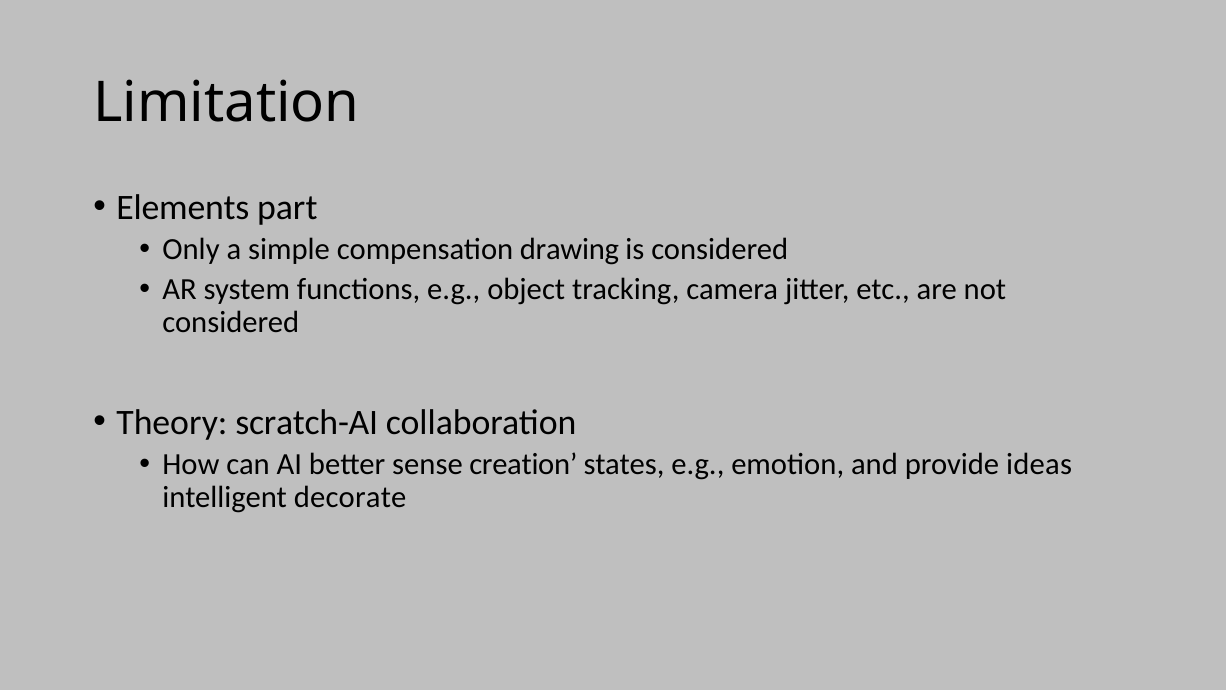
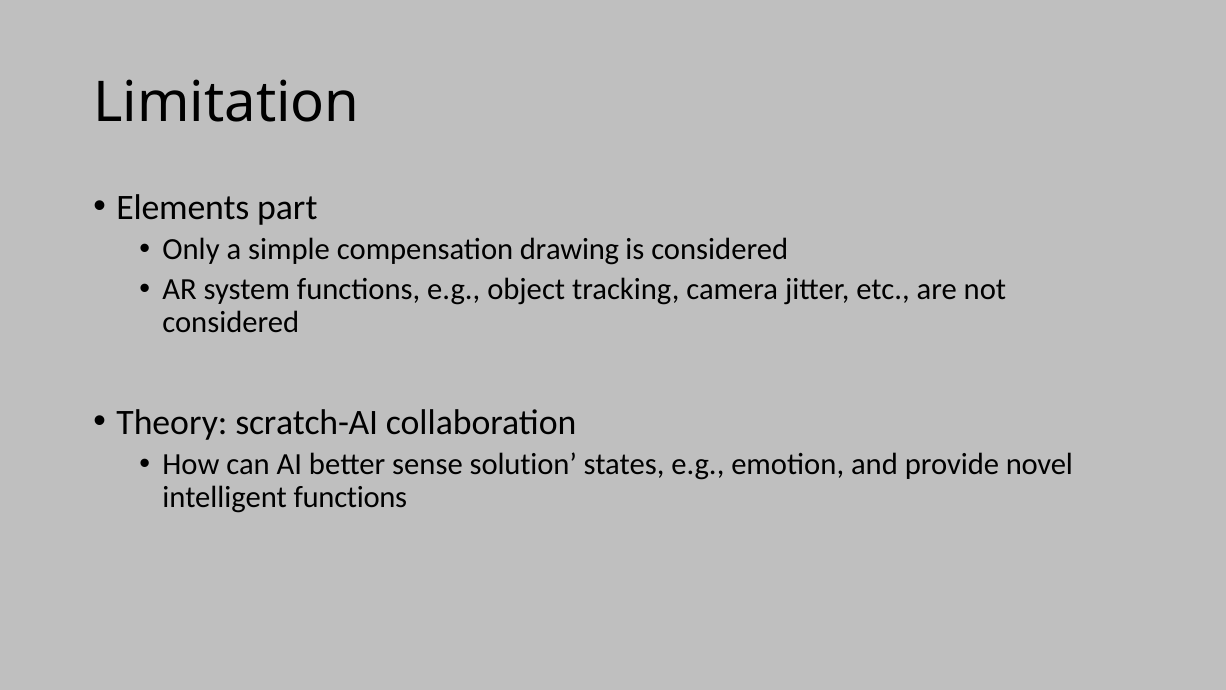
creation: creation -> solution (523, 464)
ideas: ideas -> novel (1039, 464)
intelligent decorate: decorate -> functions (350, 497)
